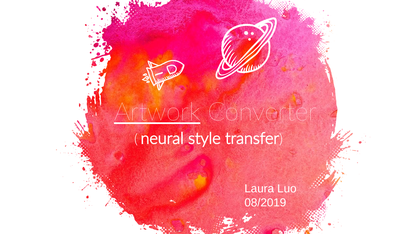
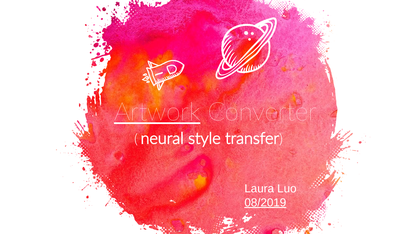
08/2019 underline: none -> present (265, 203)
